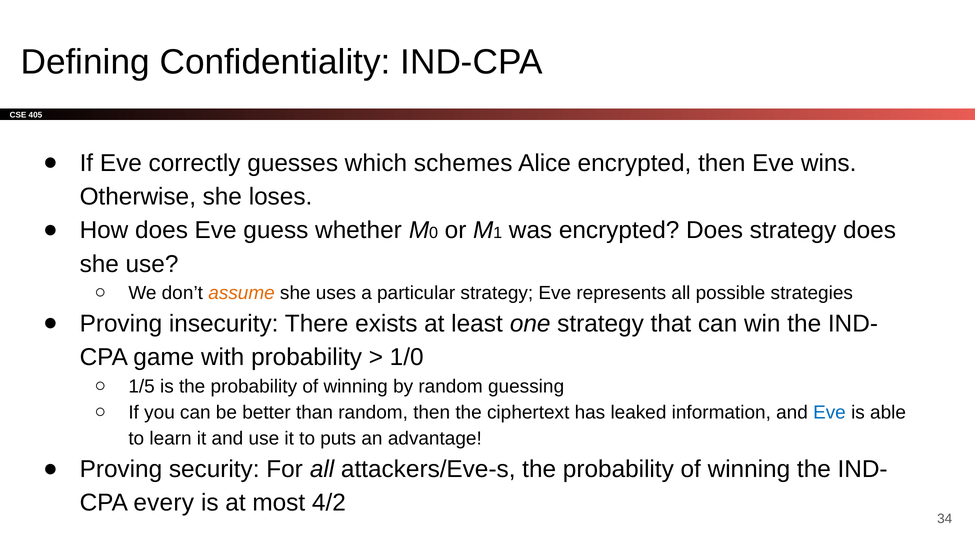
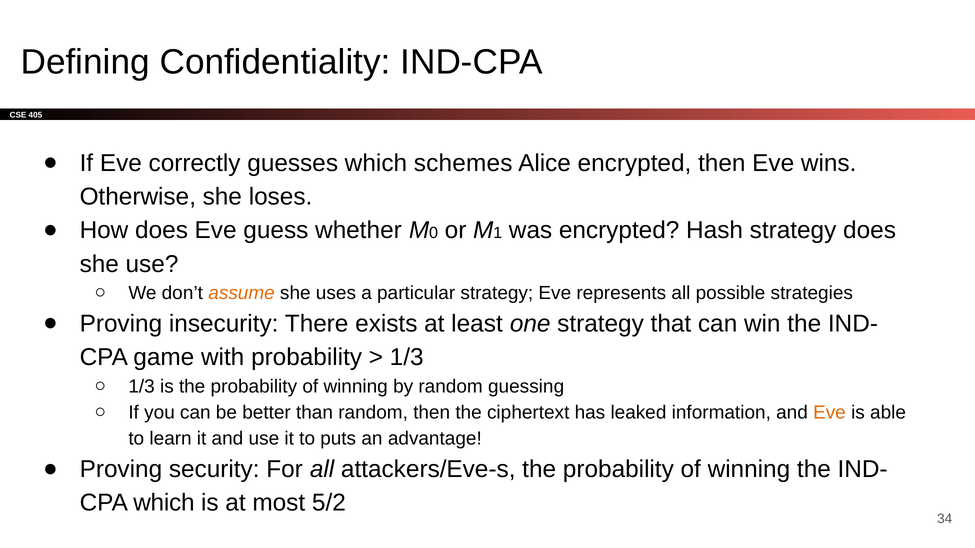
encrypted Does: Does -> Hash (715, 231)
1/0: 1/0 -> 1/3 (407, 358)
1/5: 1/5 -> 1/3 (142, 387)
Eve colour: blue -> orange (829, 413)
every: every -> which (164, 503)
4/2: 4/2 -> 5/2 (329, 503)
